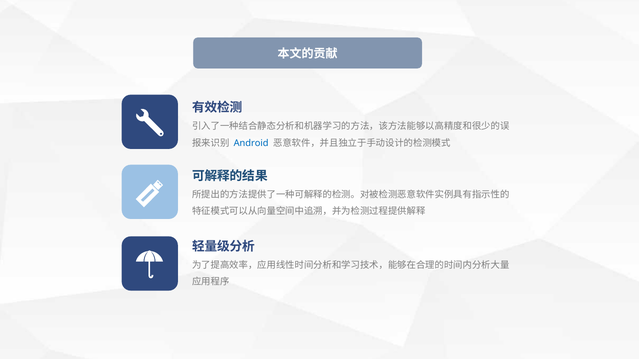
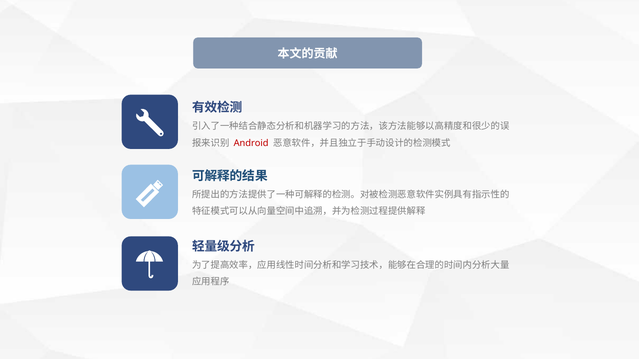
Android colour: blue -> red (251, 143)
